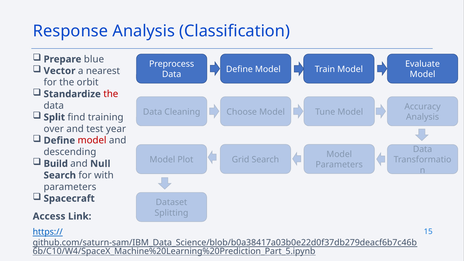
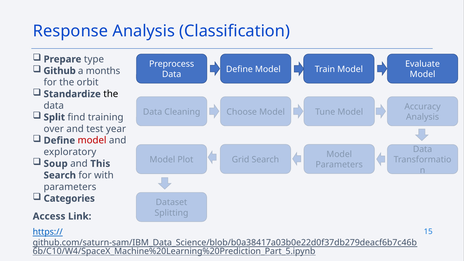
blue: blue -> type (94, 59)
Vector: Vector -> Github (60, 71)
nearest: nearest -> months (103, 71)
the colour: red -> black (111, 94)
descending: descending -> exploratory (70, 152)
Build: Build -> Soup (56, 164)
Null: Null -> This (100, 164)
Spacecraft: Spacecraft -> Categories (69, 198)
